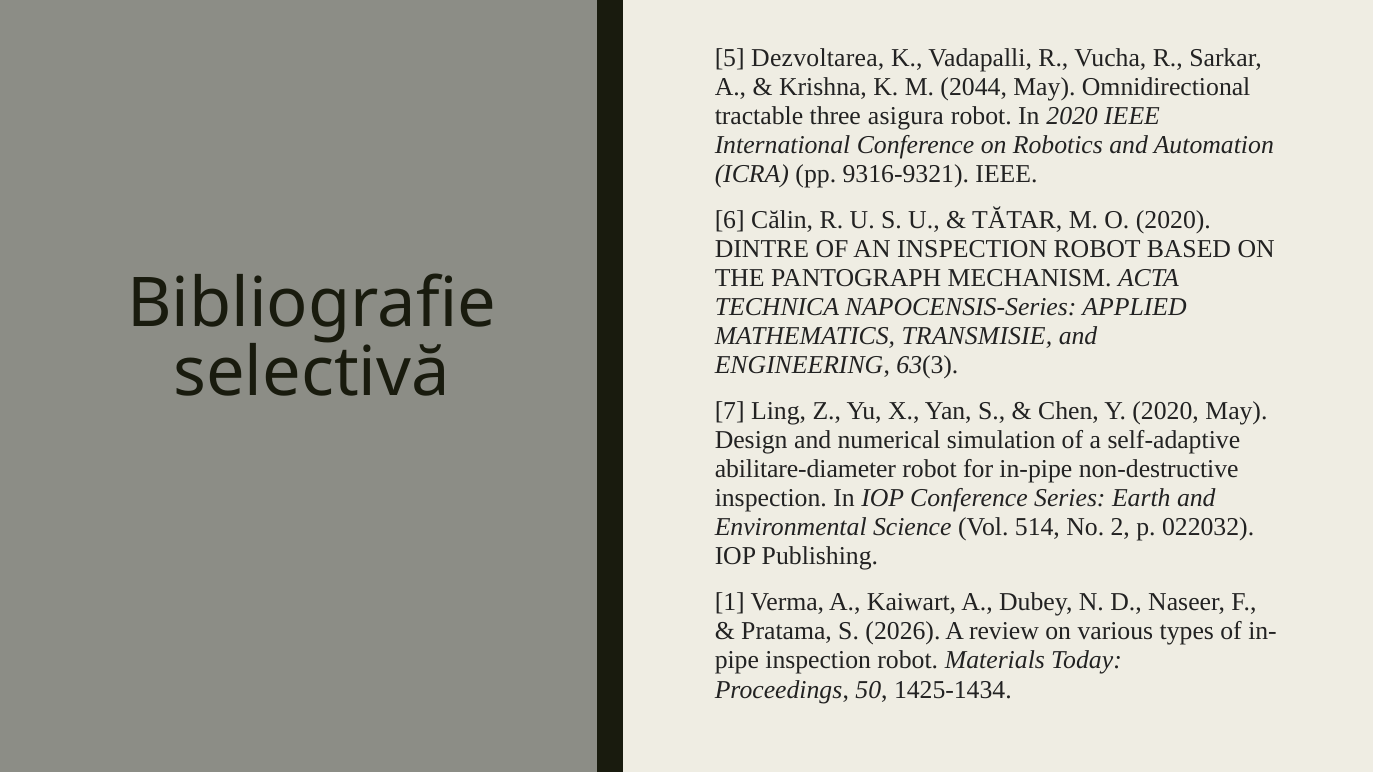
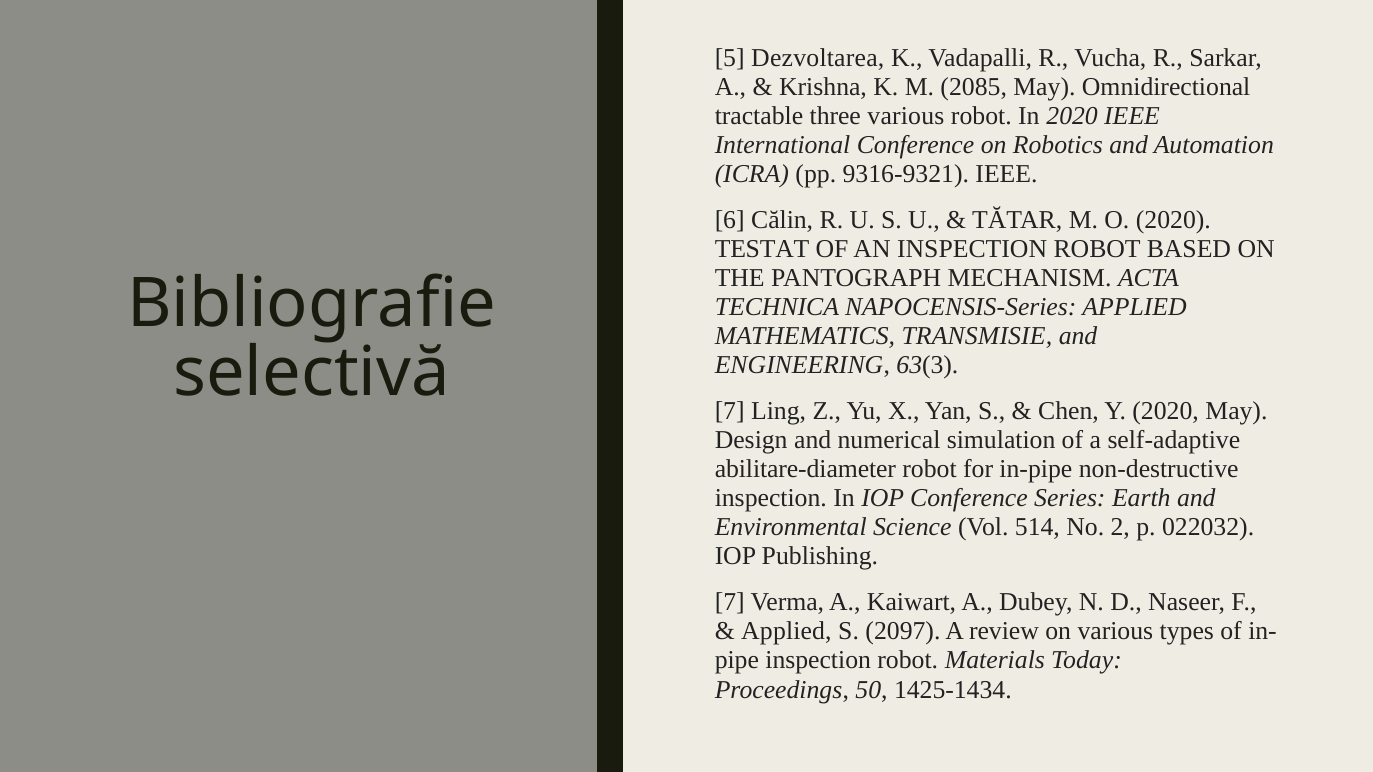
2044: 2044 -> 2085 (974, 87)
three asigura: asigura -> various (906, 116)
DINTRE: DINTRE -> TESTAT (762, 249)
1: 1 -> 7 (730, 603)
Pratama: Pratama -> Applied (786, 632)
2026: 2026 -> 2097 (903, 632)
